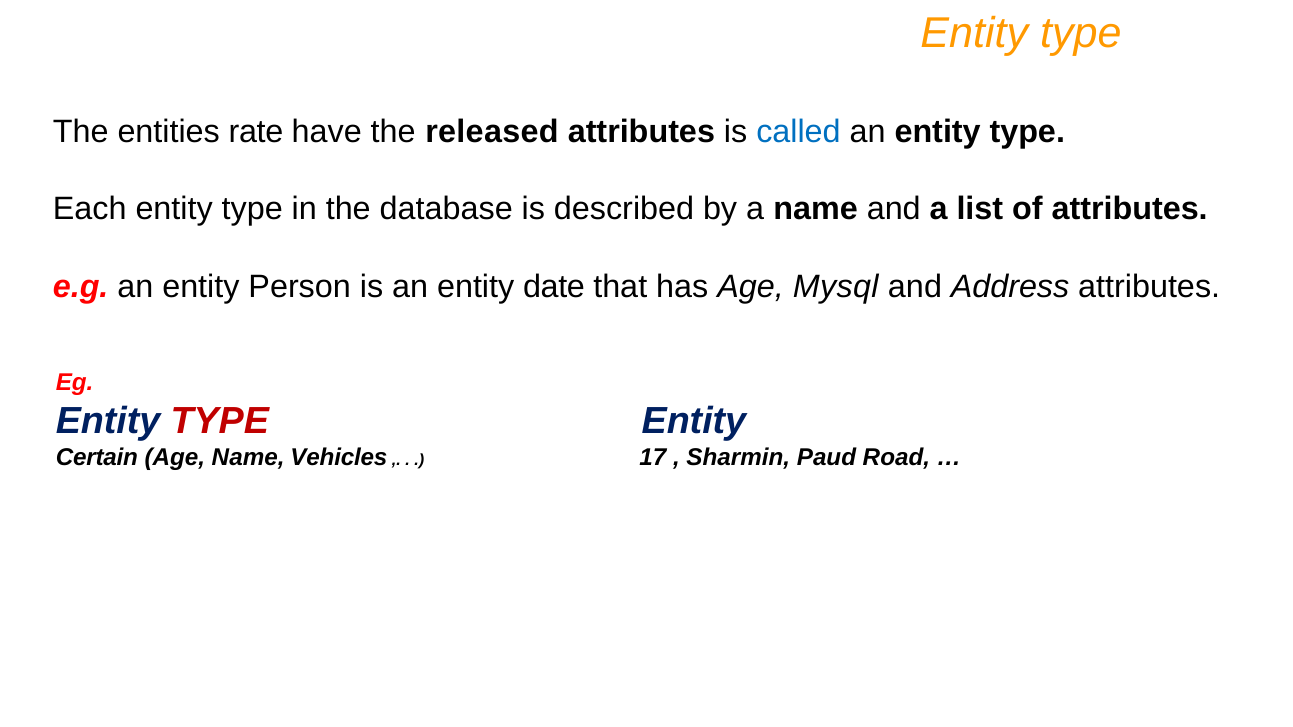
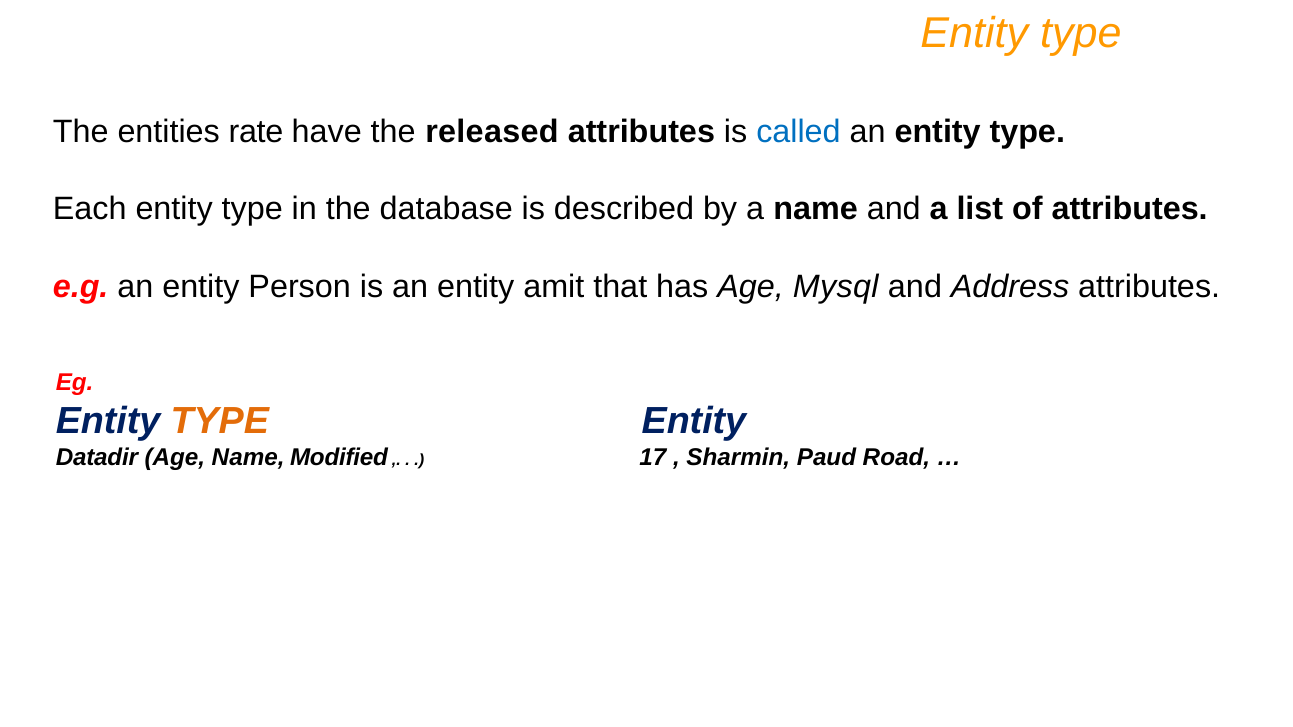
date: date -> amit (554, 287)
TYPE colour: red -> orange (220, 421)
Certain: Certain -> Datadir (97, 457)
Vehicles: Vehicles -> Modified (339, 457)
